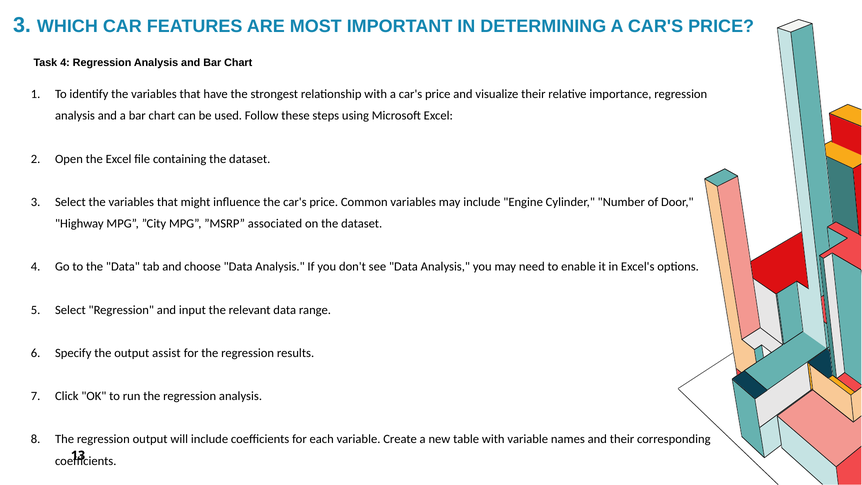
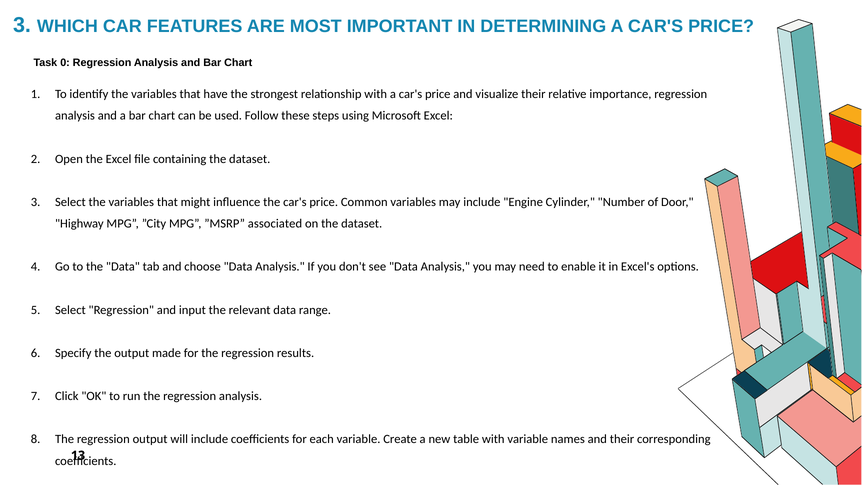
Task 4: 4 -> 0 (65, 63)
assist: assist -> made (167, 353)
